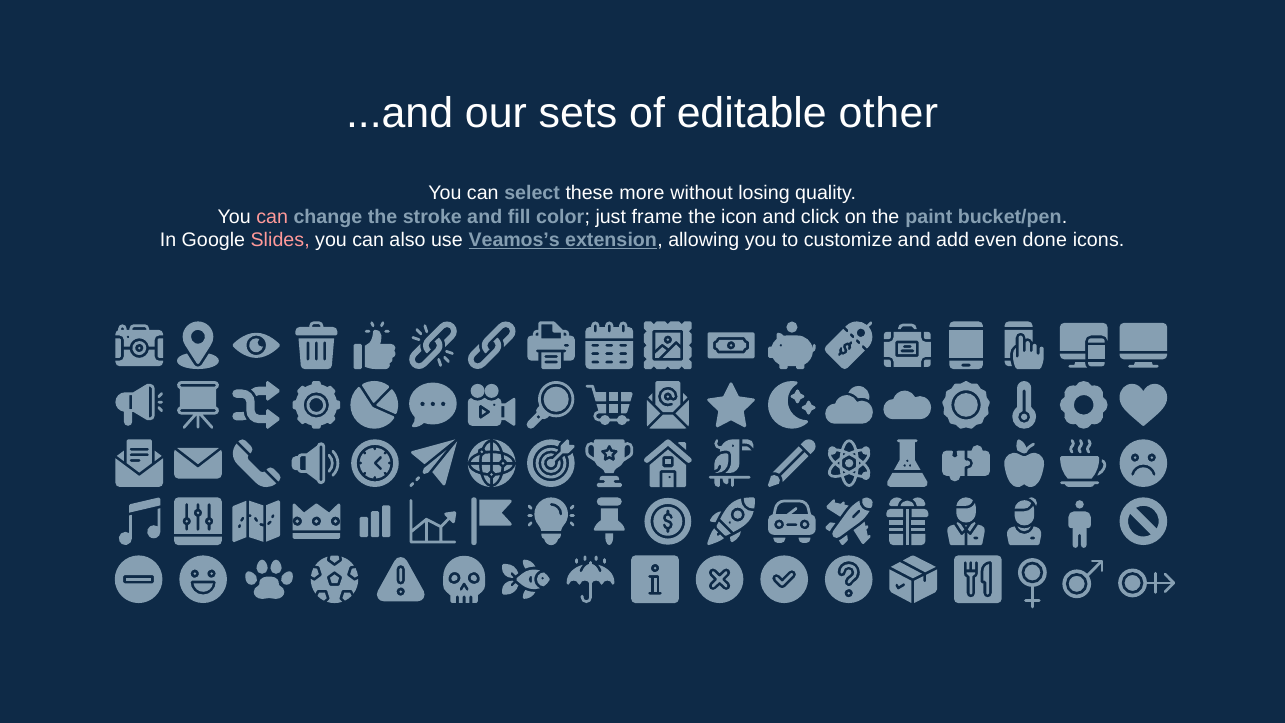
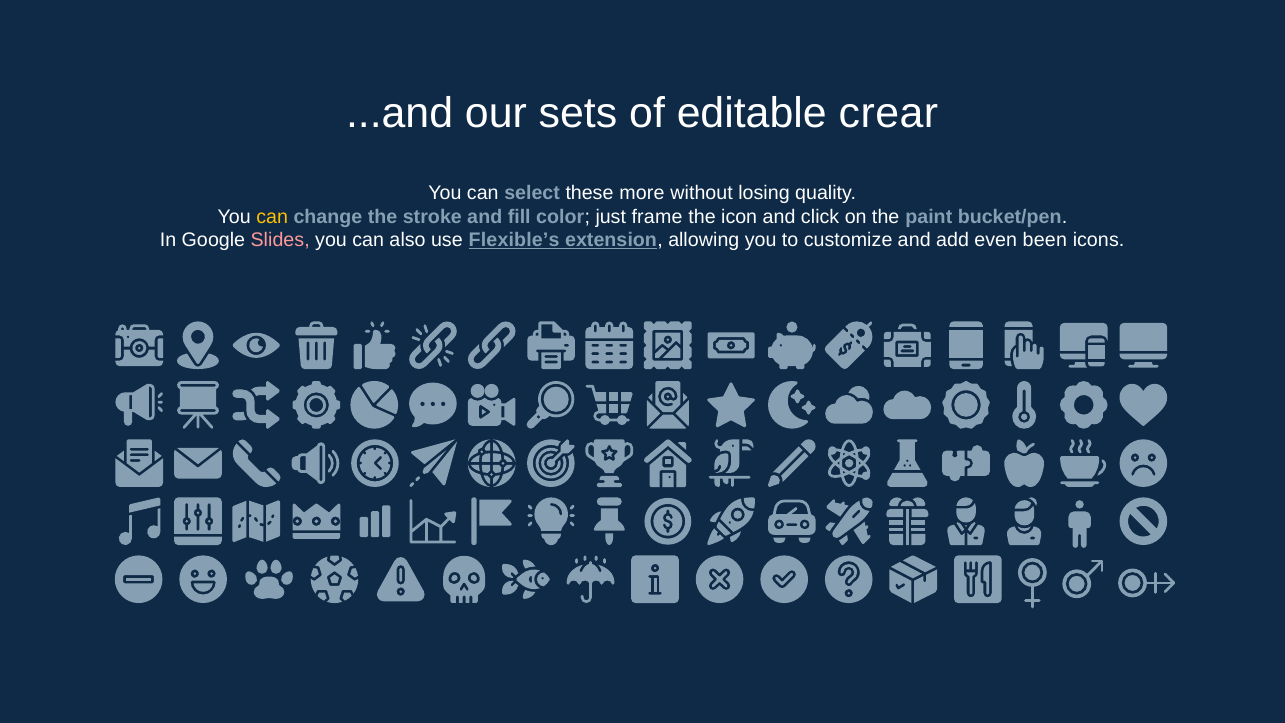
other: other -> crear (888, 113)
can colour: pink -> yellow (272, 217)
Veamos’s: Veamos’s -> Flexible’s (514, 240)
done: done -> been (1045, 240)
